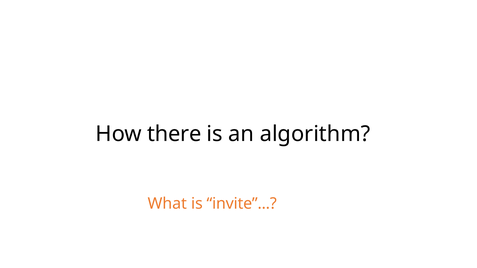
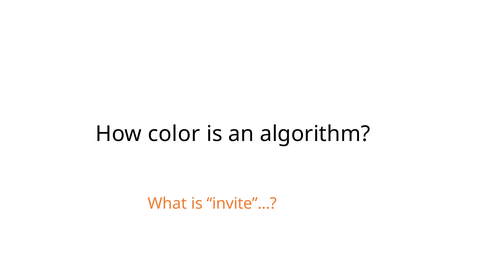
there: there -> color (174, 134)
